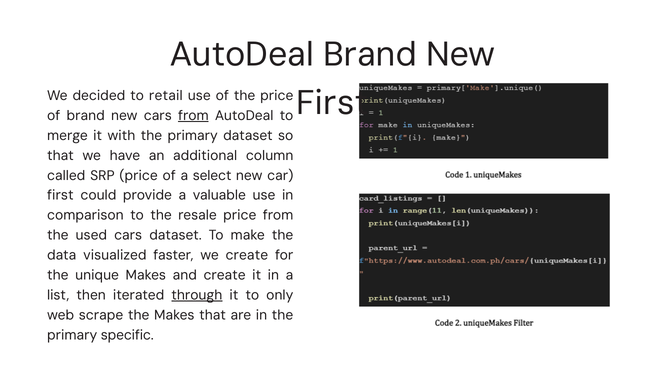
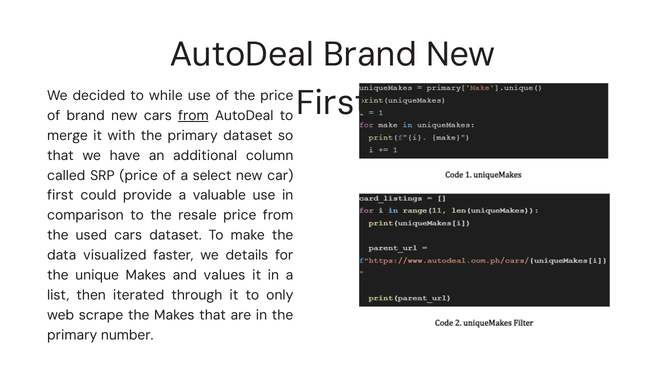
retail: retail -> while (166, 96)
we create: create -> details (247, 255)
and create: create -> values (224, 275)
through underline: present -> none (197, 295)
specific: specific -> number (127, 335)
